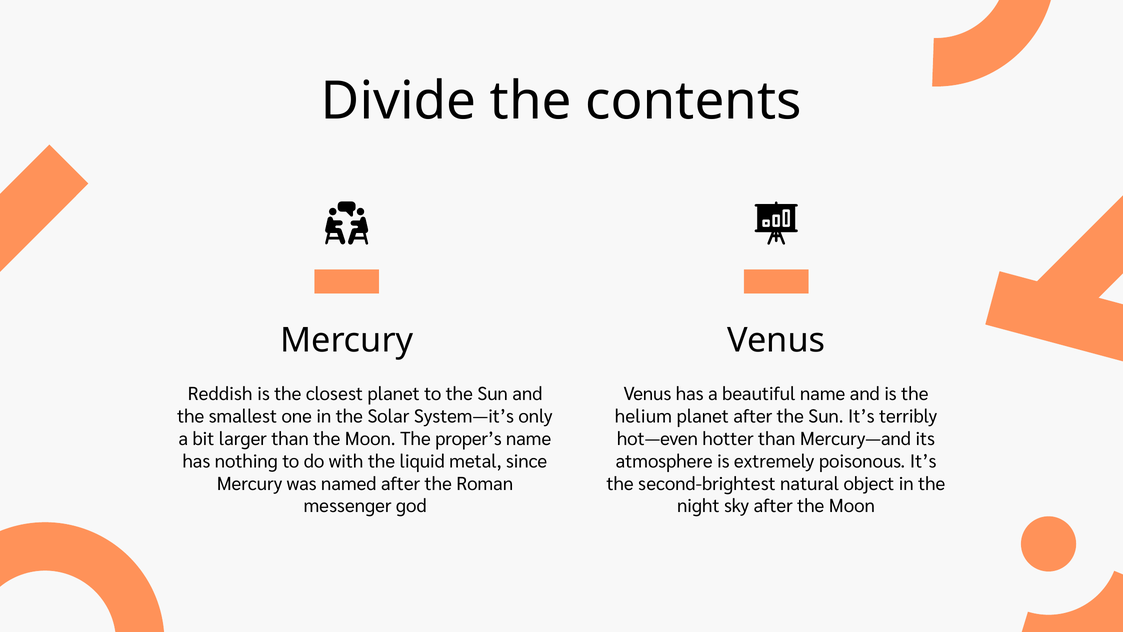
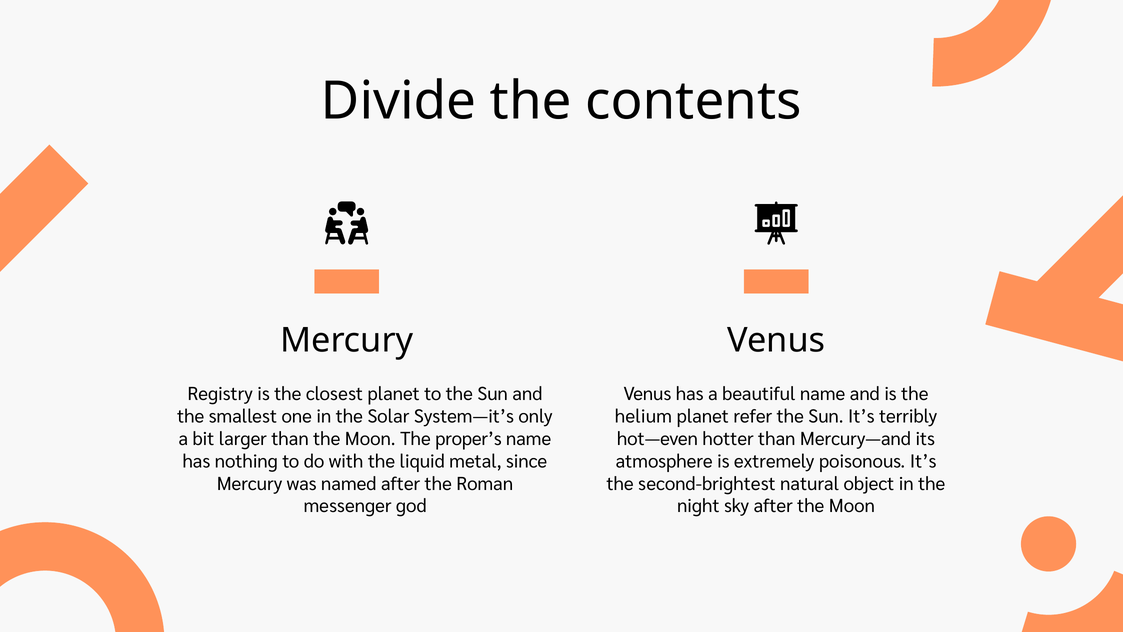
Reddish: Reddish -> Registry (220, 394)
planet after: after -> refer (753, 416)
